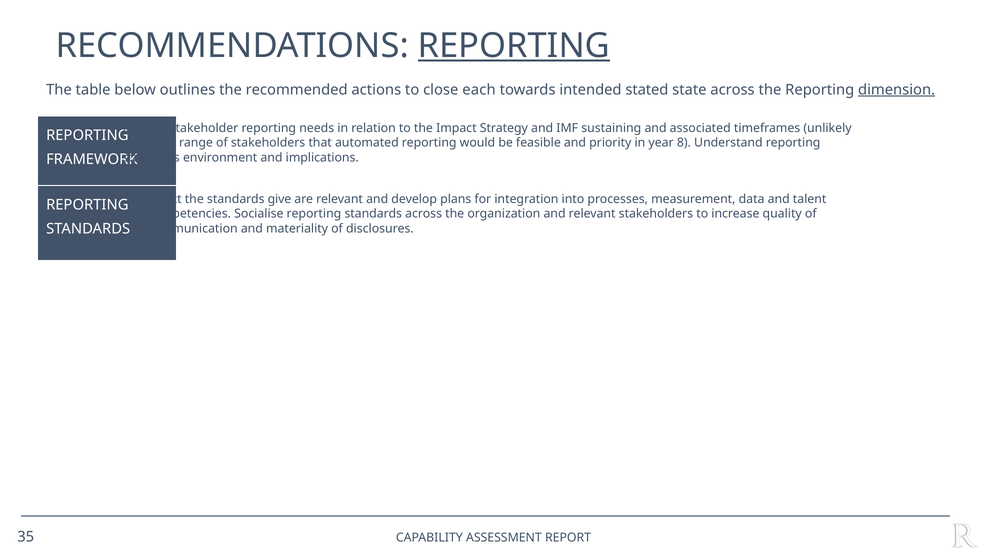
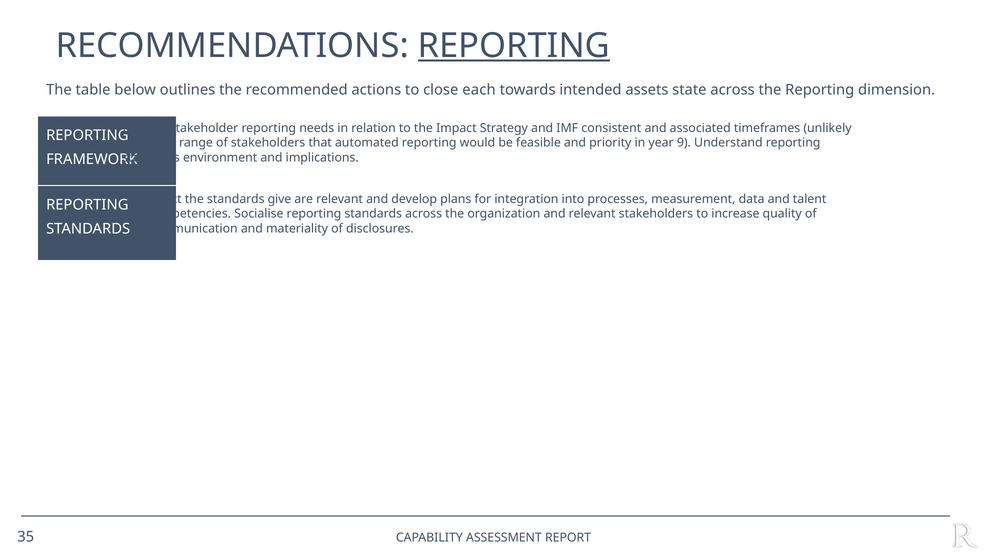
stated: stated -> assets (647, 90)
dimension underline: present -> none (897, 90)
sustaining: sustaining -> consistent (611, 128)
8: 8 -> 9 (684, 143)
